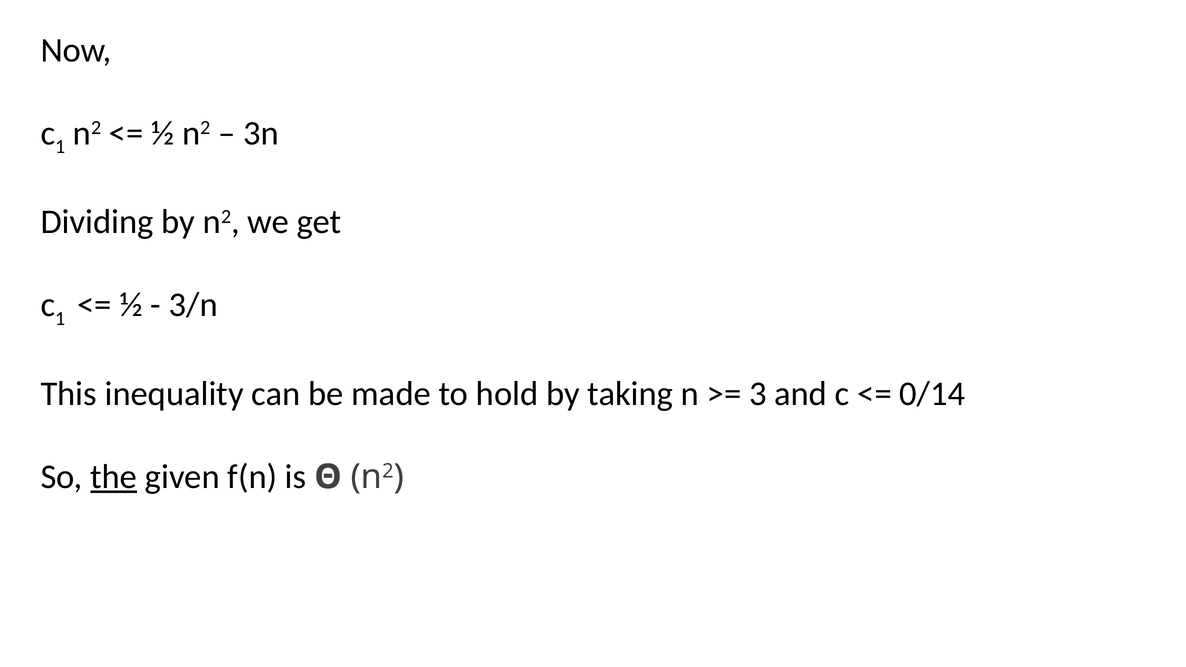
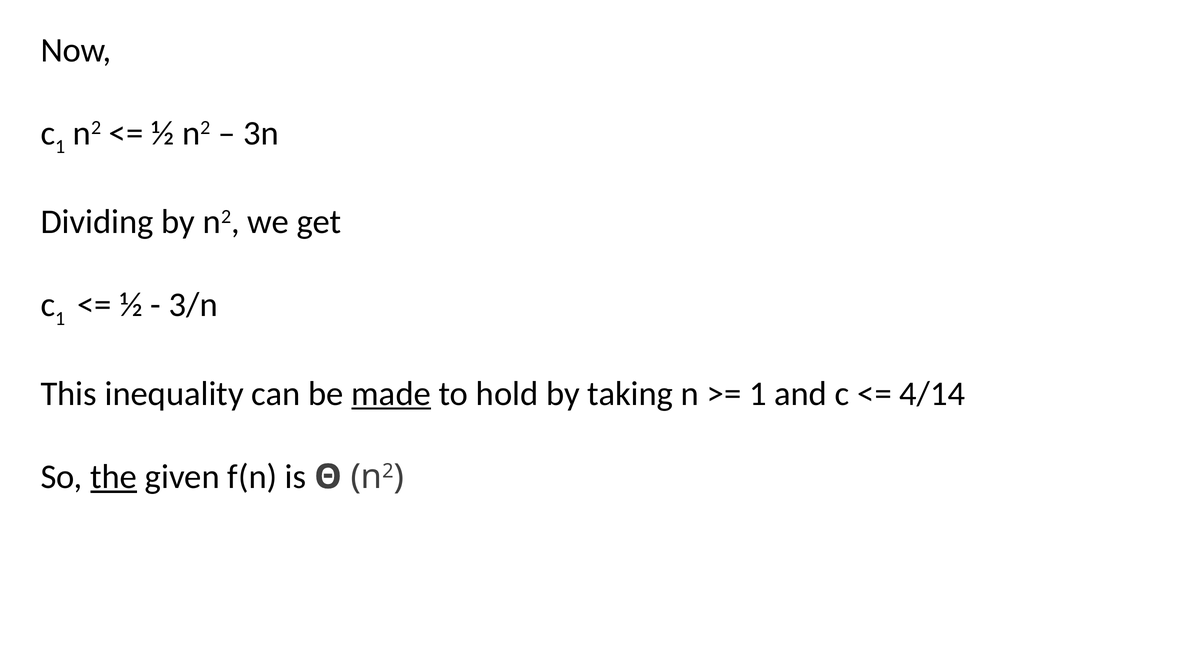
made underline: none -> present (391, 394)
3: 3 -> 1 (758, 394)
0/14: 0/14 -> 4/14 (932, 394)
